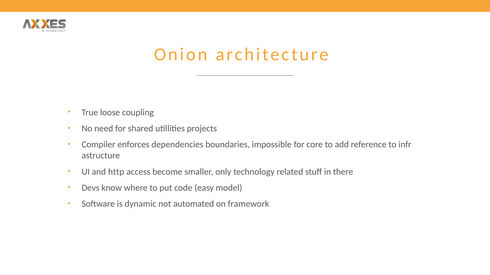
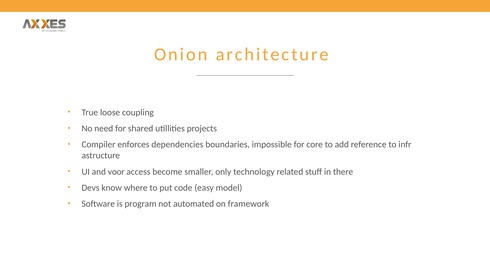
http: http -> voor (116, 172)
dynamic: dynamic -> program (141, 204)
